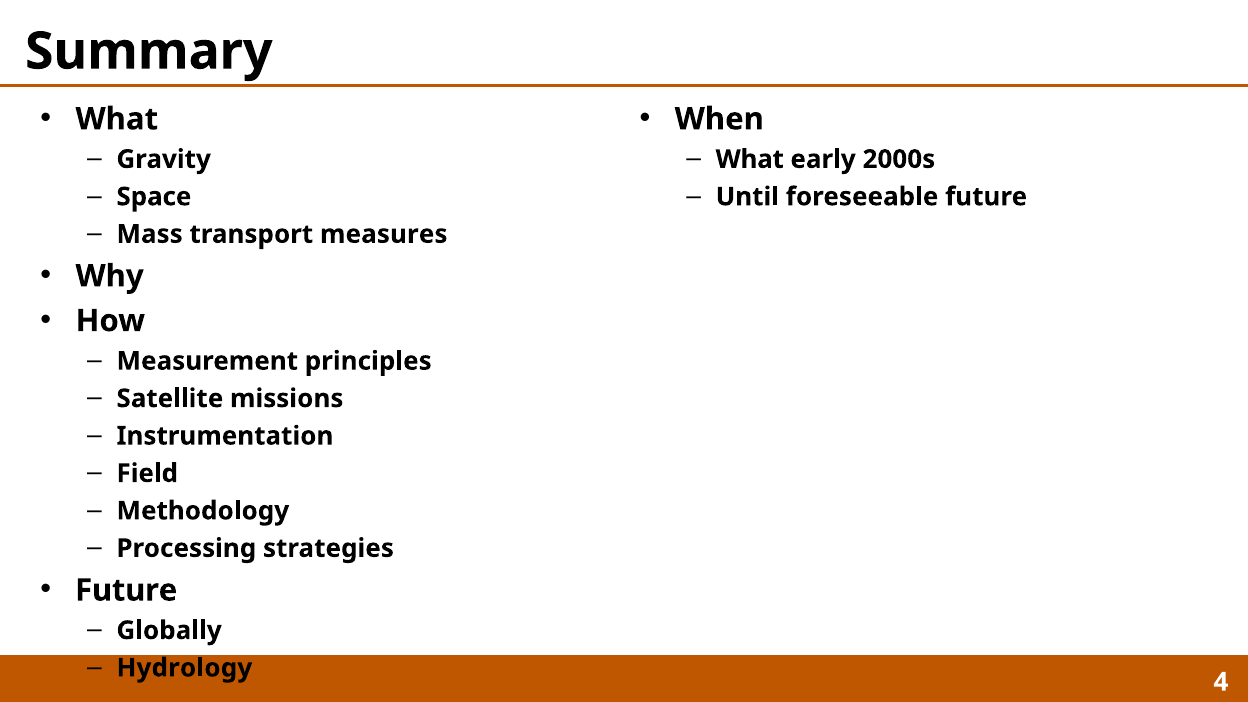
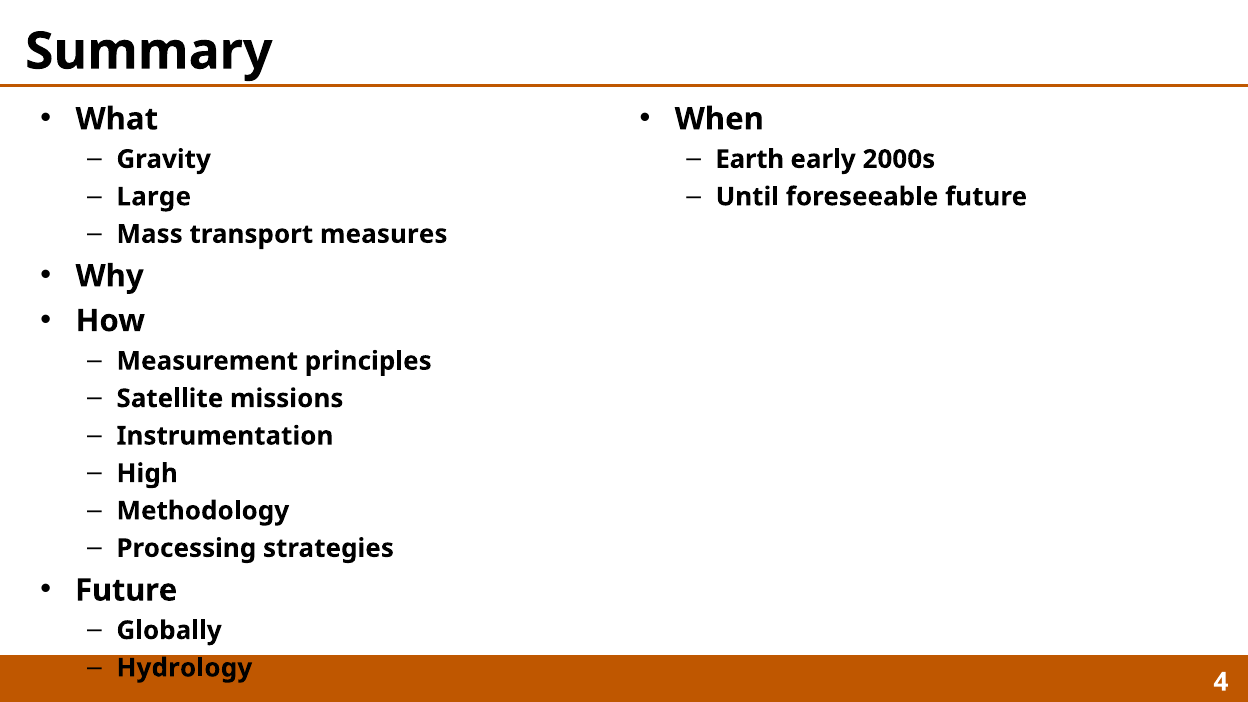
What: What -> Earth (750, 159)
Space: Space -> Large (154, 197)
Field: Field -> High (147, 473)
